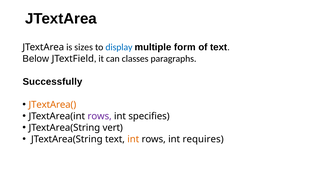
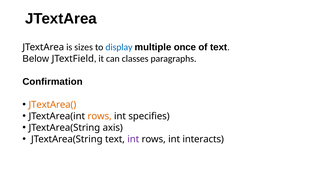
form: form -> once (185, 47)
Successfully: Successfully -> Confirmation (53, 82)
rows colour: purple -> orange (100, 116)
vert: vert -> axis (113, 128)
int colour: orange -> purple (133, 139)
requires: requires -> interacts (203, 139)
